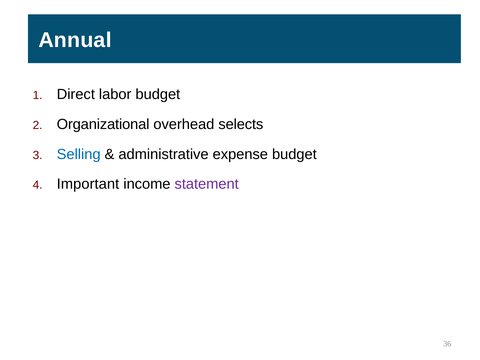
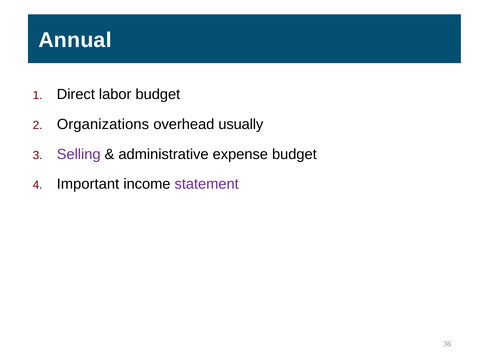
Organizational: Organizational -> Organizations (103, 124)
selects: selects -> usually (241, 124)
Selling colour: blue -> purple (79, 154)
